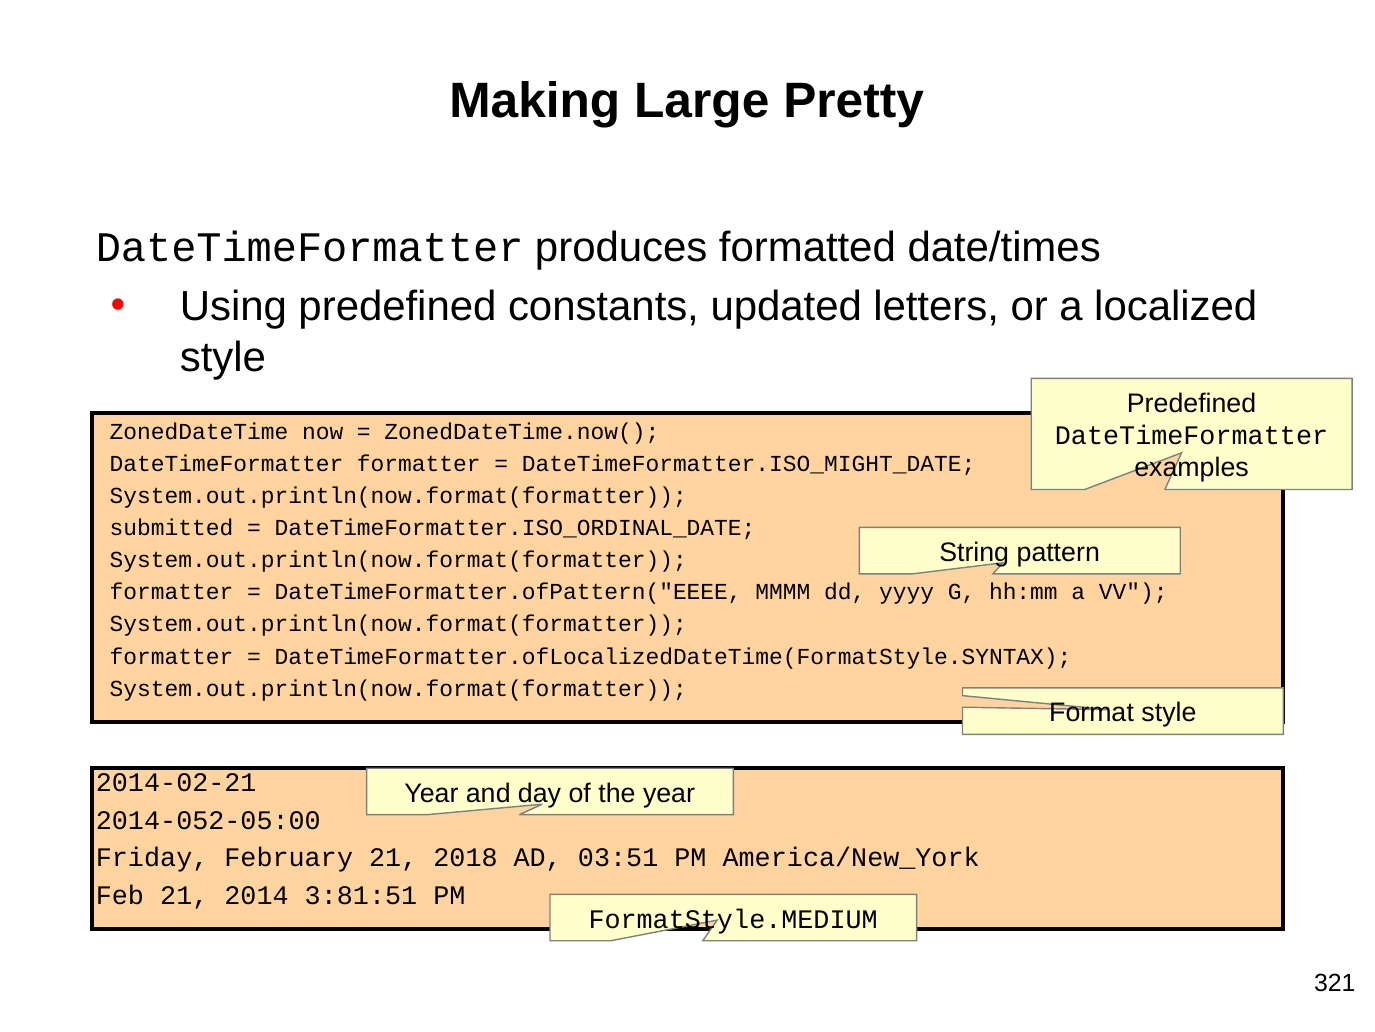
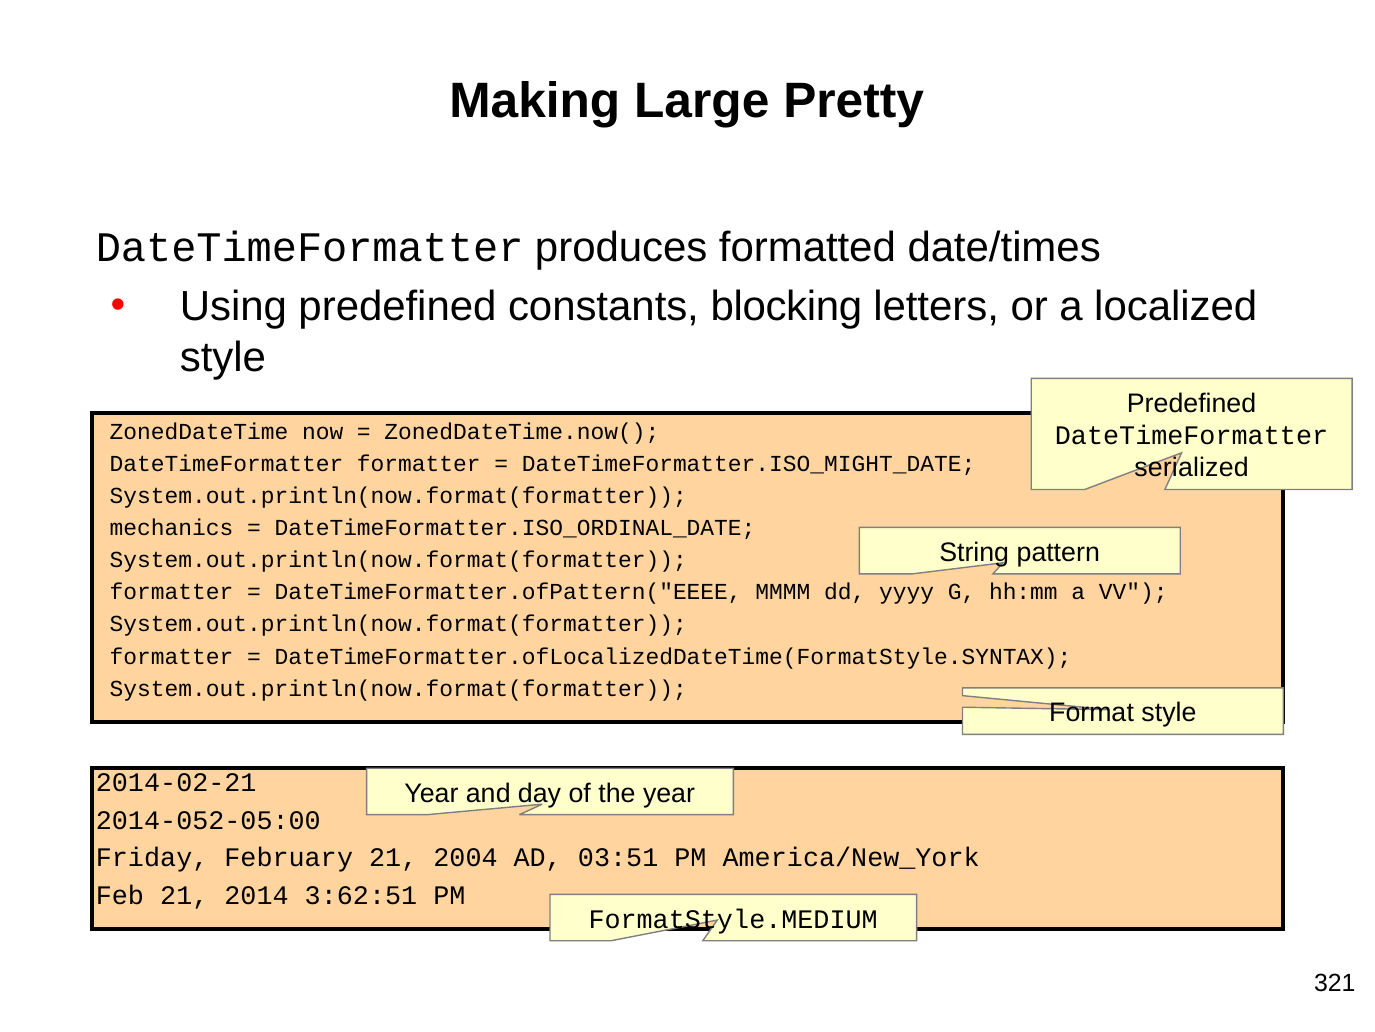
updated: updated -> blocking (786, 307)
examples: examples -> serialized (1191, 468)
submitted: submitted -> mechanics (172, 528)
2018: 2018 -> 2004 (465, 857)
3:81:51: 3:81:51 -> 3:62:51 (361, 895)
